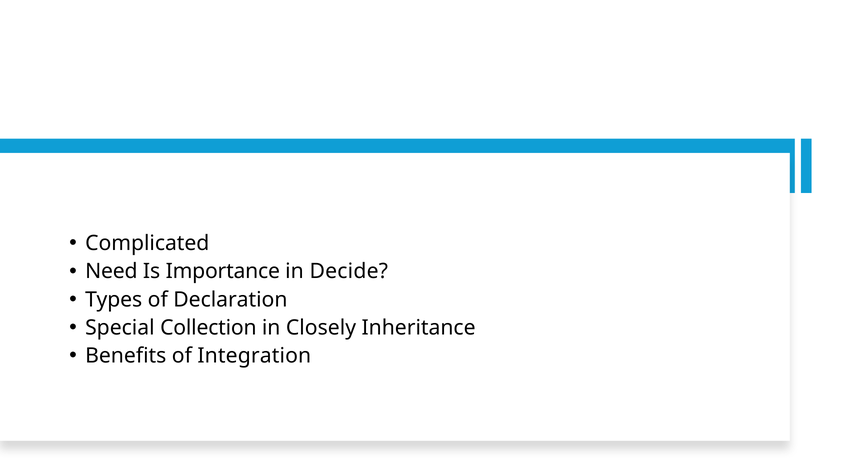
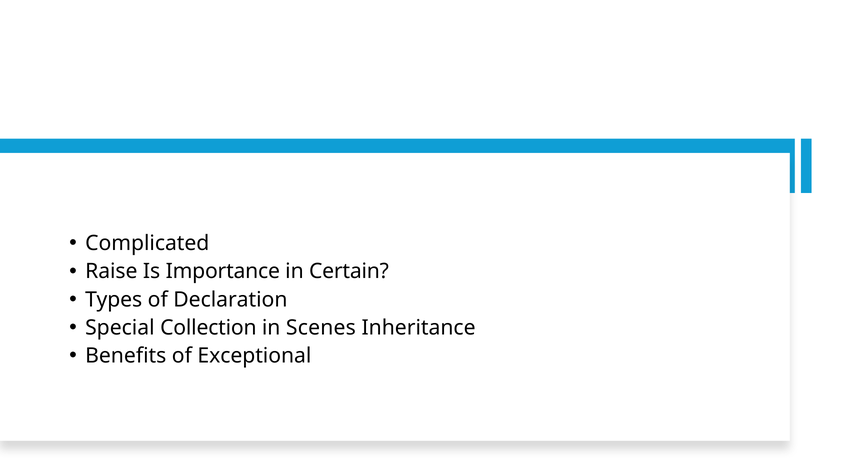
Need: Need -> Raise (111, 271)
Decide: Decide -> Certain (349, 271)
Closely: Closely -> Scenes (321, 328)
Integration: Integration -> Exceptional (254, 356)
